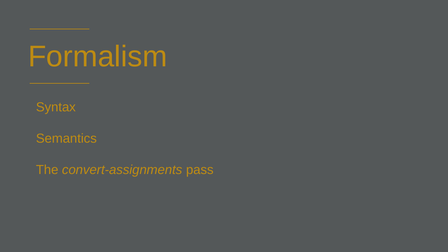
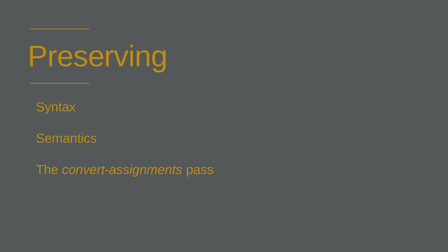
Formalism: Formalism -> Preserving (98, 57)
